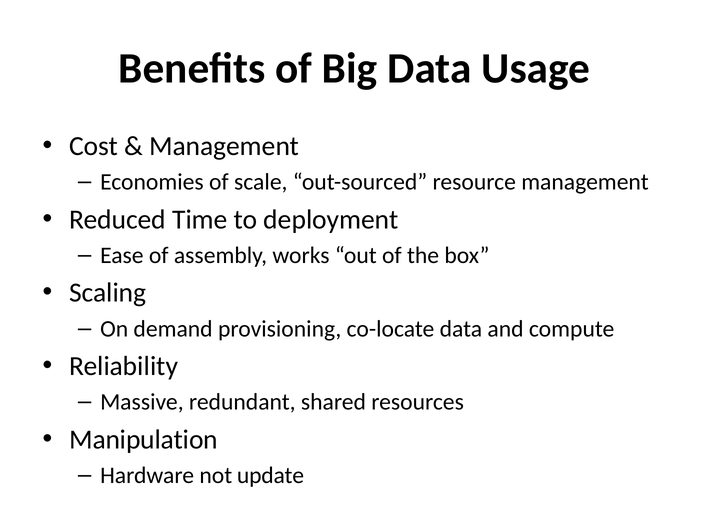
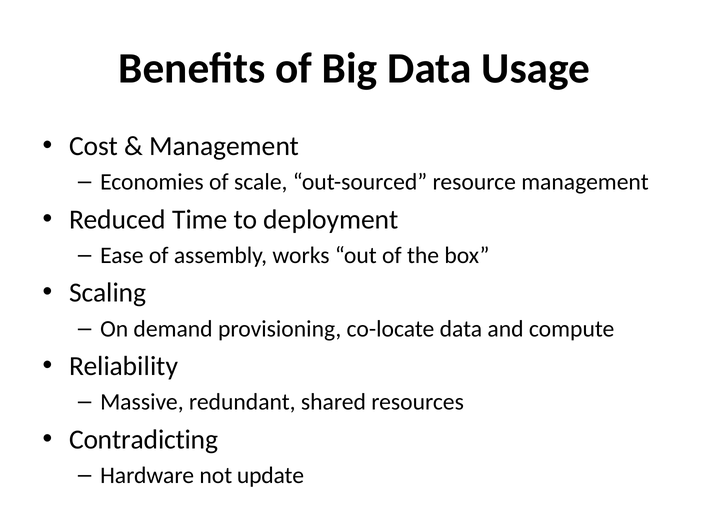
Manipulation: Manipulation -> Contradicting (144, 439)
